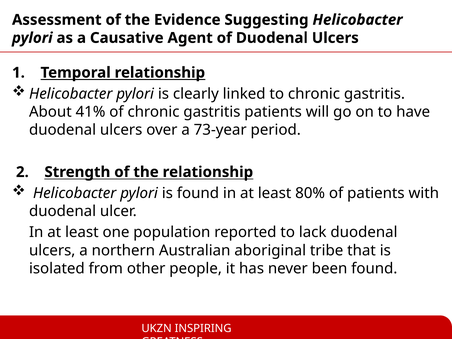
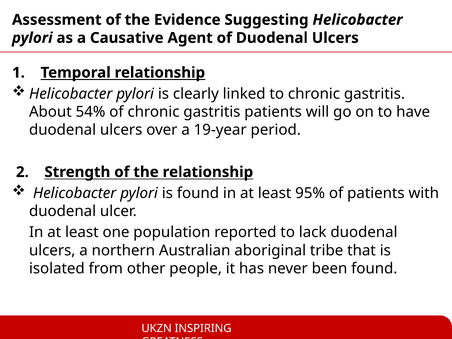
41%: 41% -> 54% (90, 112)
73-year: 73-year -> 19-year (220, 130)
80%: 80% -> 95% (310, 193)
